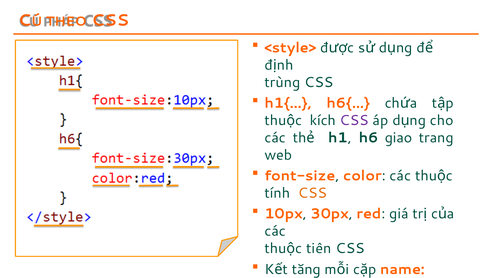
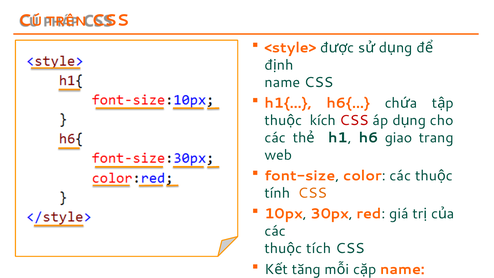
THEO: THEO -> TRÊN (66, 21)
trùng: trùng -> name (282, 82)
CSS colour: purple -> red (354, 120)
tiên: tiên -> tích (319, 248)
